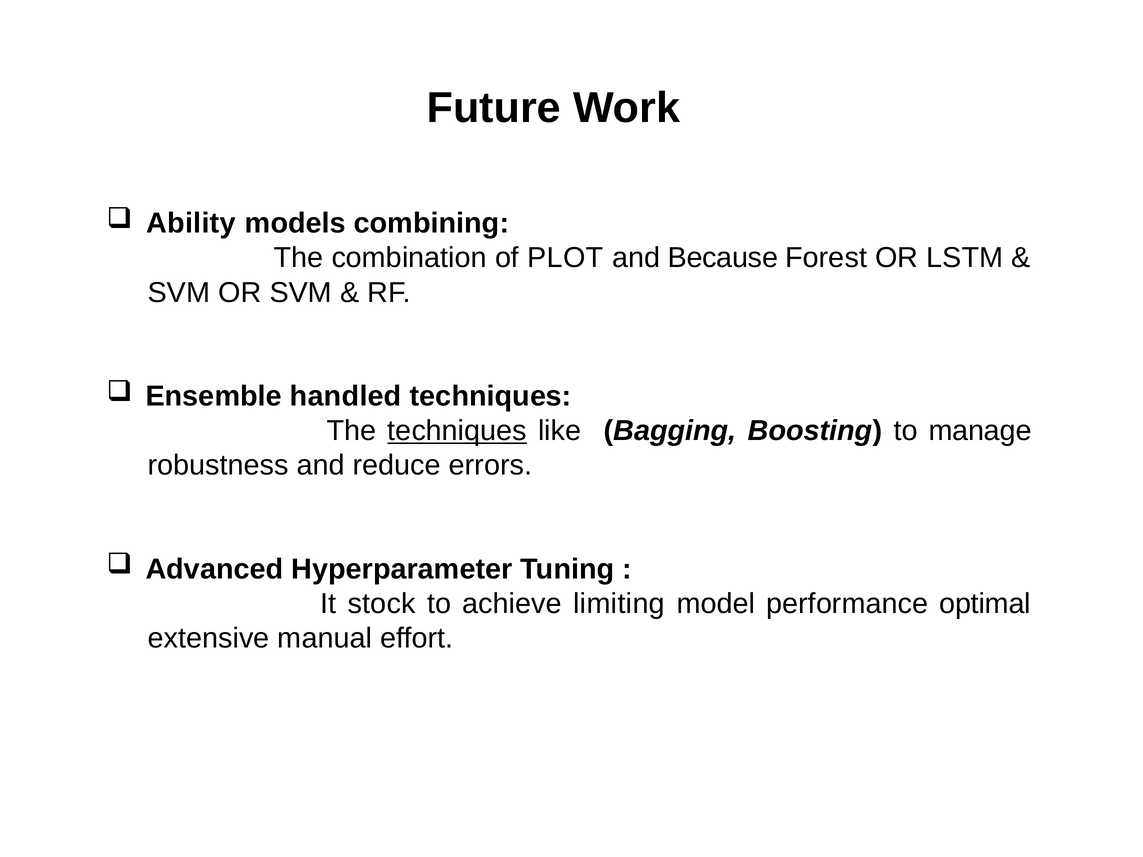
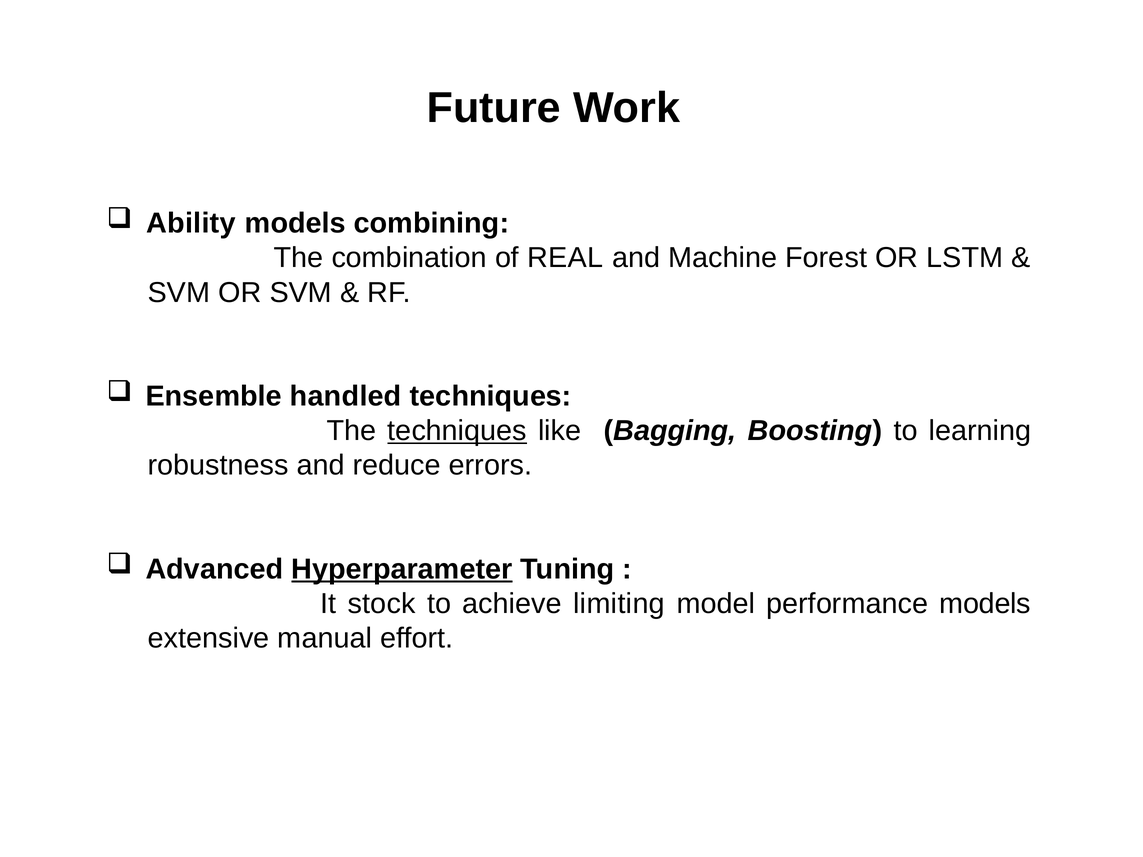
PLOT: PLOT -> REAL (565, 258)
Because: Because -> Machine (723, 258)
manage: manage -> learning (980, 431)
Hyperparameter underline: none -> present (402, 569)
performance optimal: optimal -> models (985, 604)
